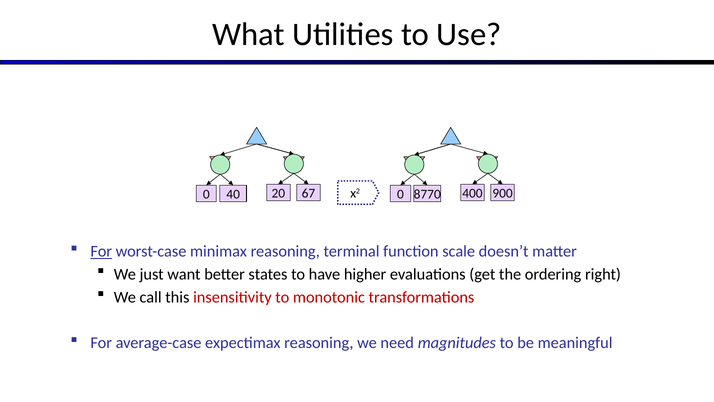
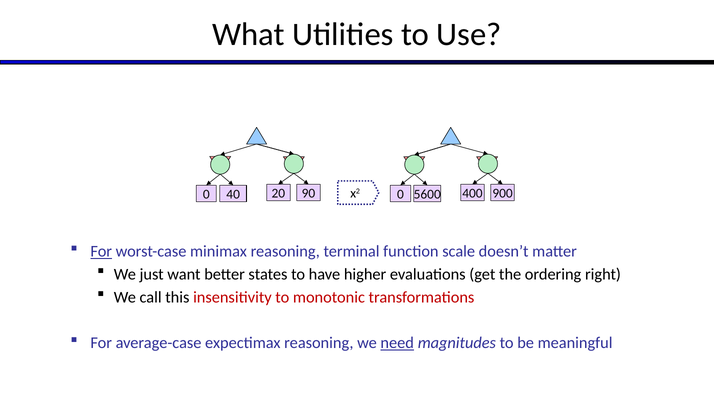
67: 67 -> 90 (308, 193)
8770: 8770 -> 5600 (427, 194)
need underline: none -> present (397, 343)
